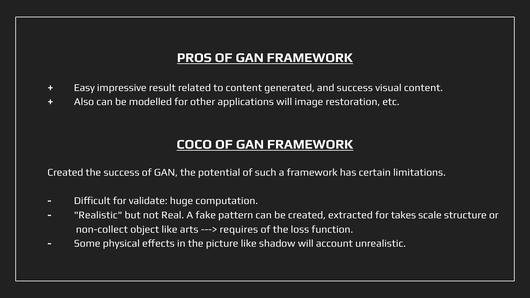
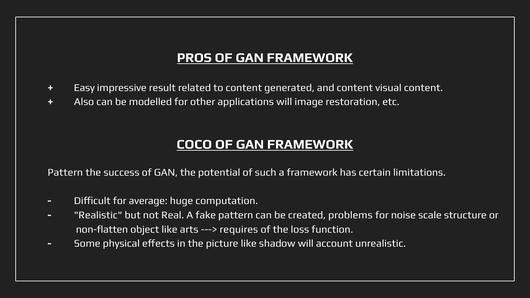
and success: success -> content (355, 88)
Created: Created -> Pattern (65, 173)
validate: validate -> average (148, 201)
extracted: extracted -> problems (350, 215)
takes: takes -> noise (403, 215)
non-collect: non-collect -> non-flatten (102, 229)
